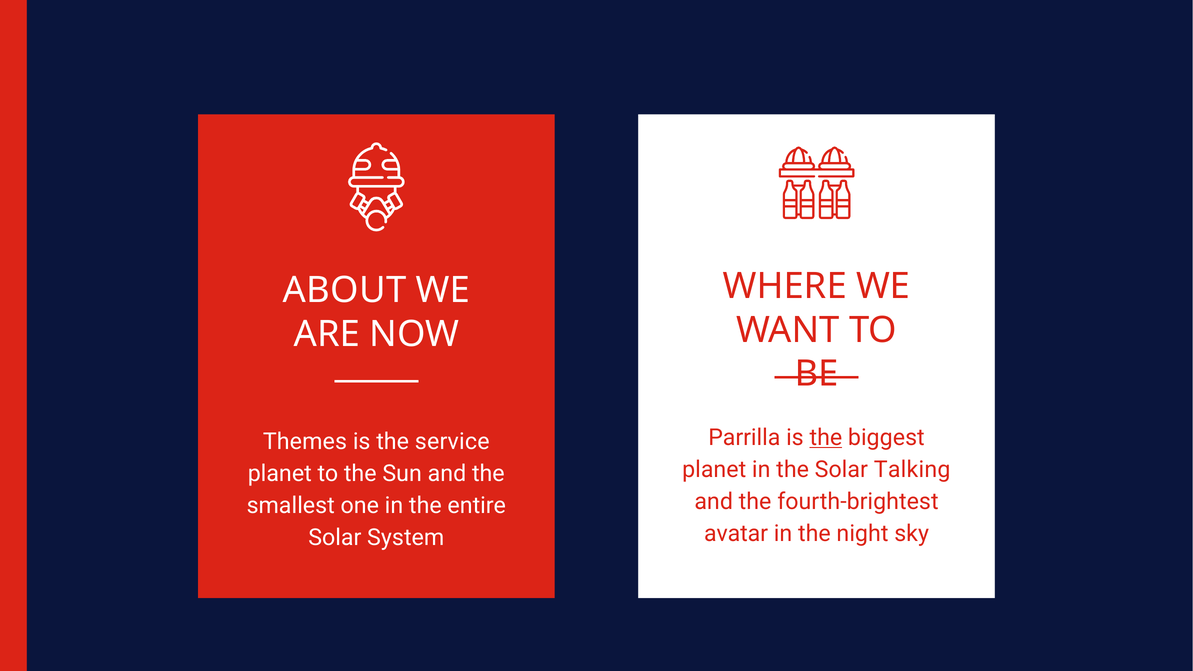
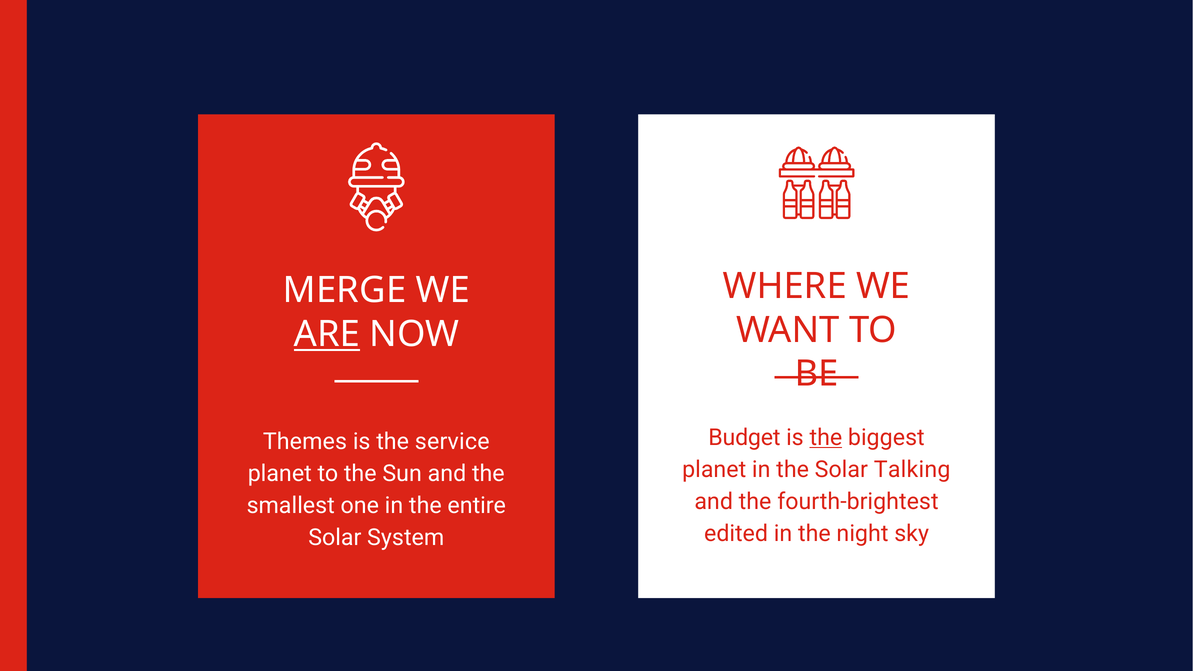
ABOUT: ABOUT -> MERGE (345, 290)
ARE underline: none -> present (327, 334)
Parrilla: Parrilla -> Budget (744, 438)
avatar: avatar -> edited (736, 534)
